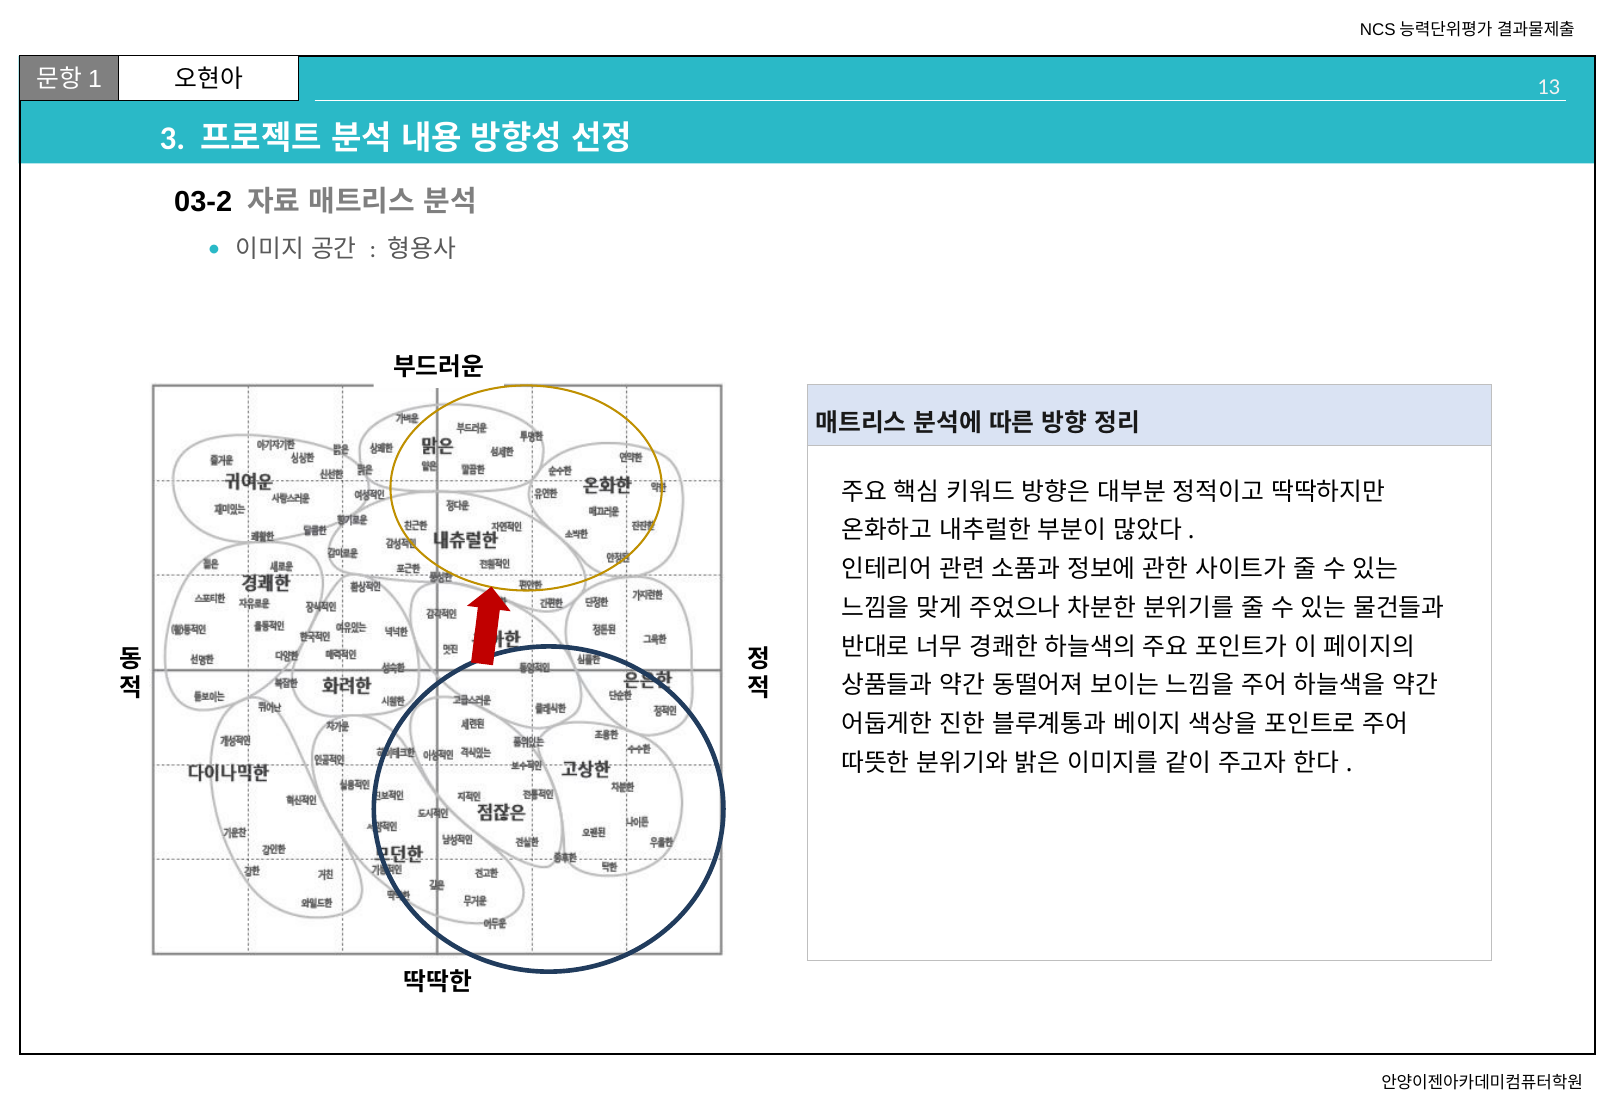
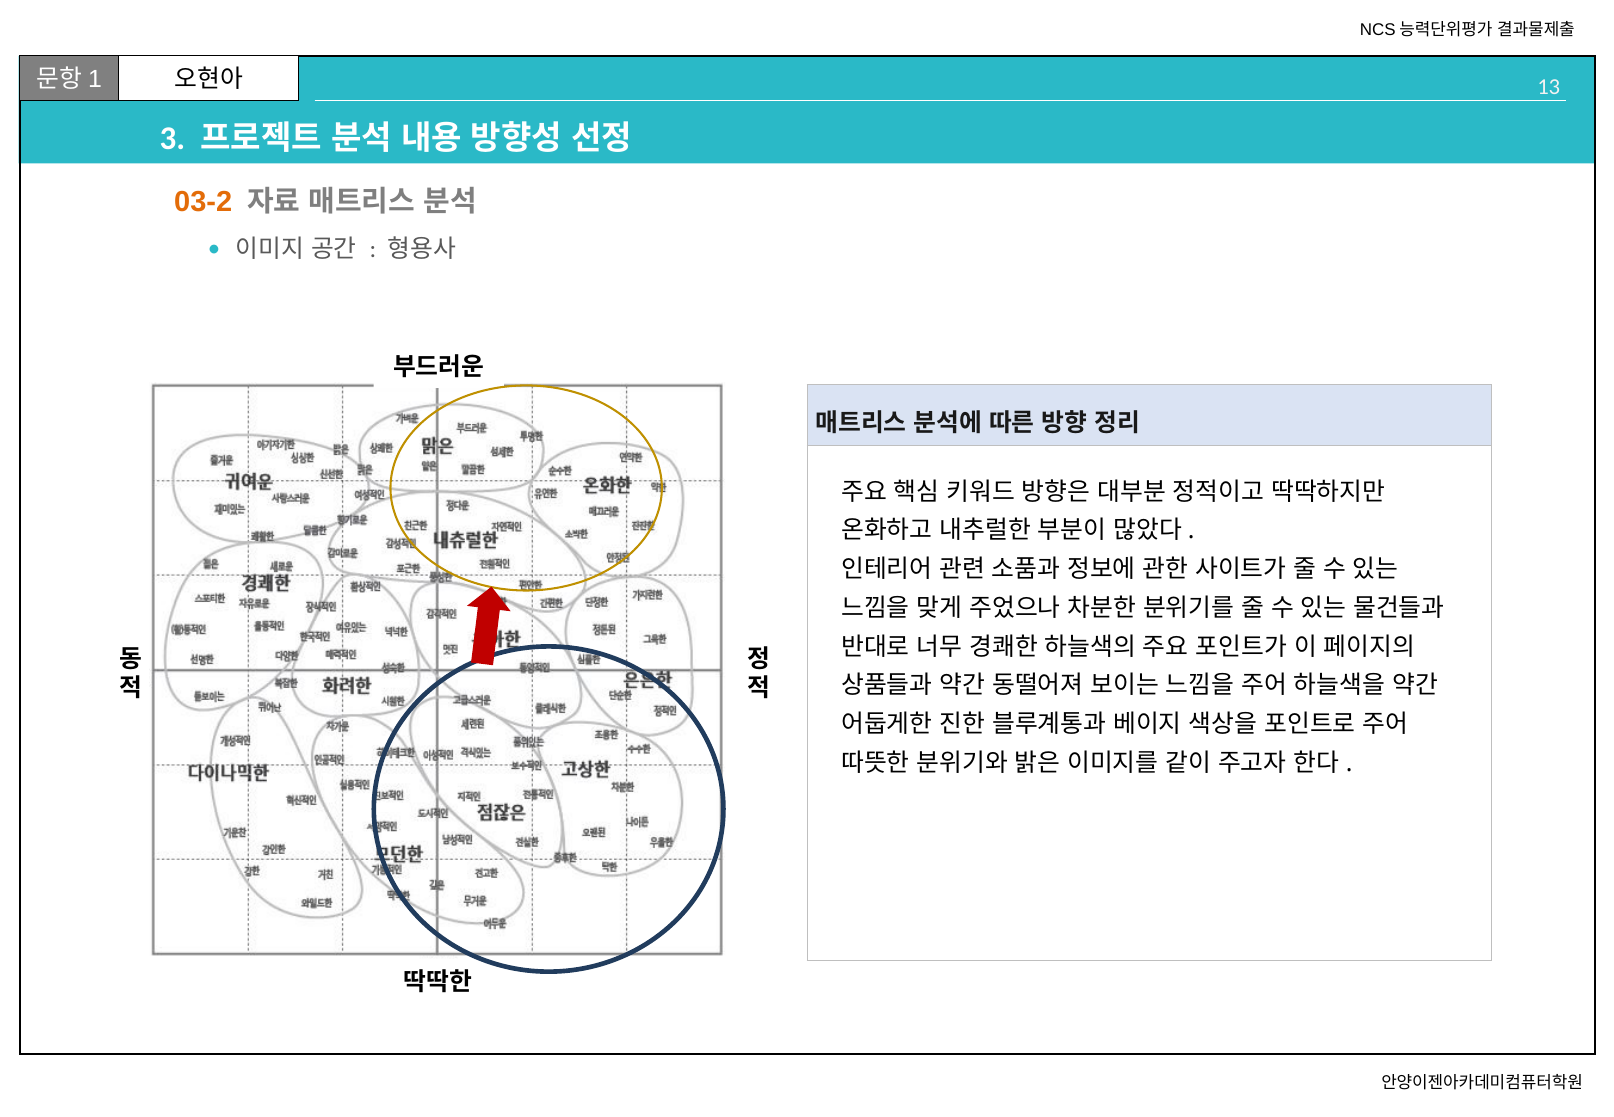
03-2 colour: black -> orange (203, 202)
